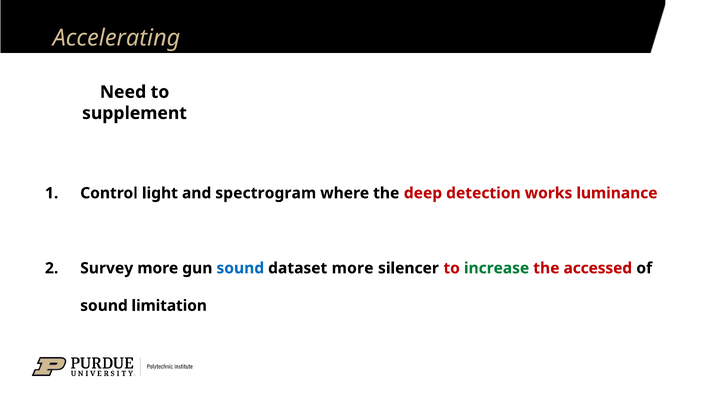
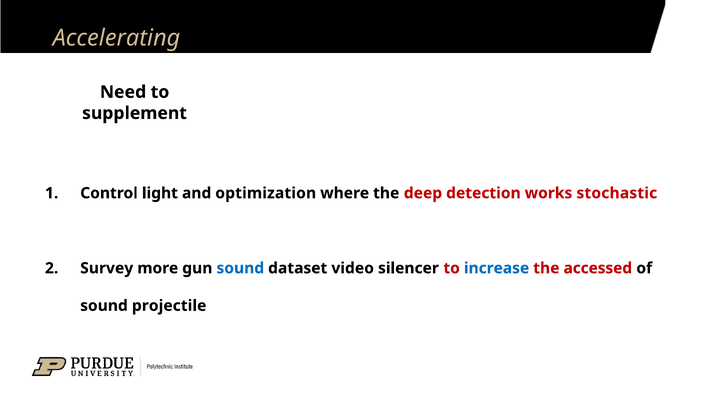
spectrogram: spectrogram -> optimization (266, 193)
luminance: luminance -> stochastic (617, 193)
dataset more: more -> video (353, 268)
increase colour: green -> blue (497, 268)
limitation: limitation -> projectile (169, 306)
